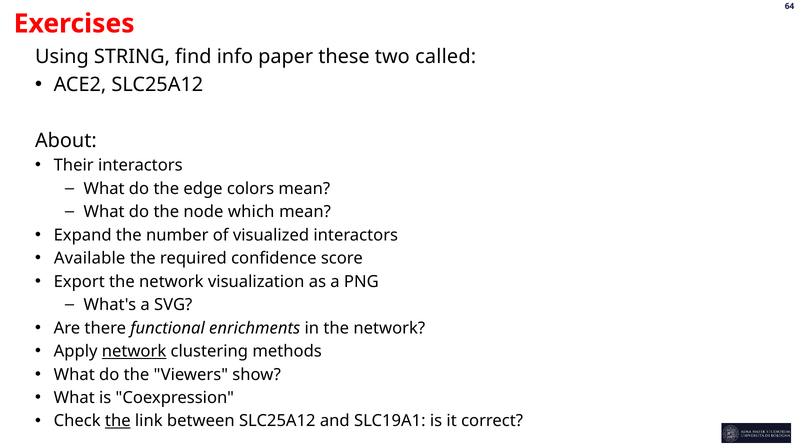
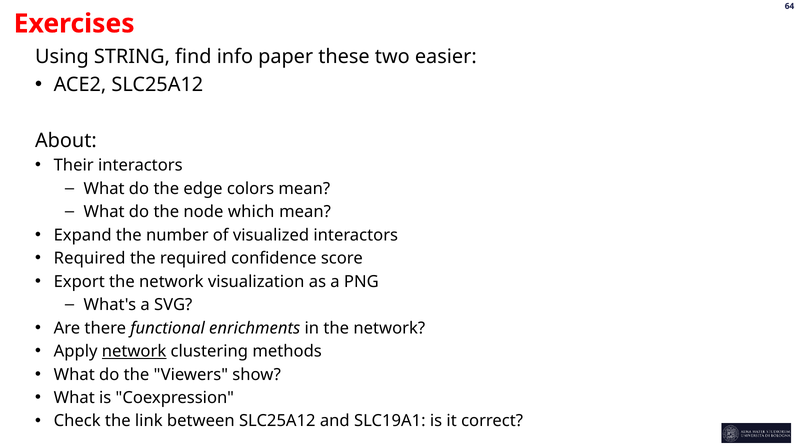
called: called -> easier (446, 57)
Available: Available -> Required (90, 258)
the underline: present -> none (118, 421)
